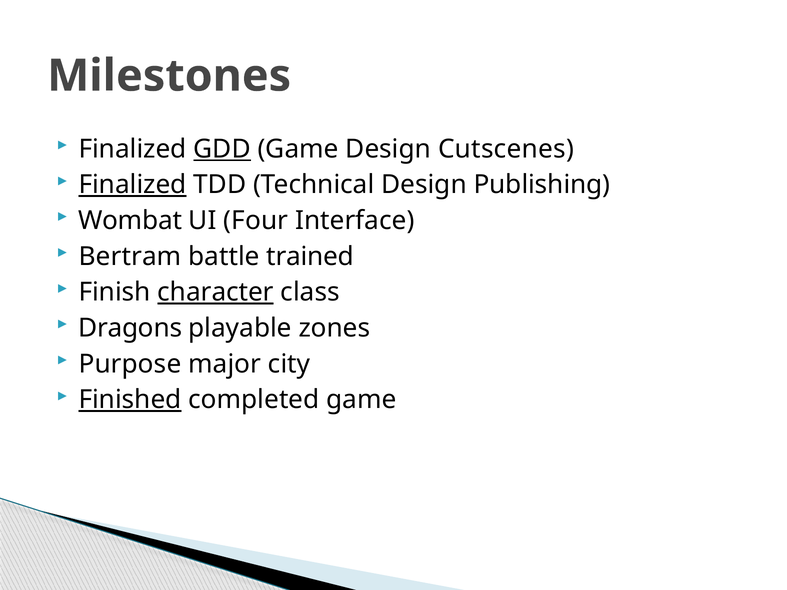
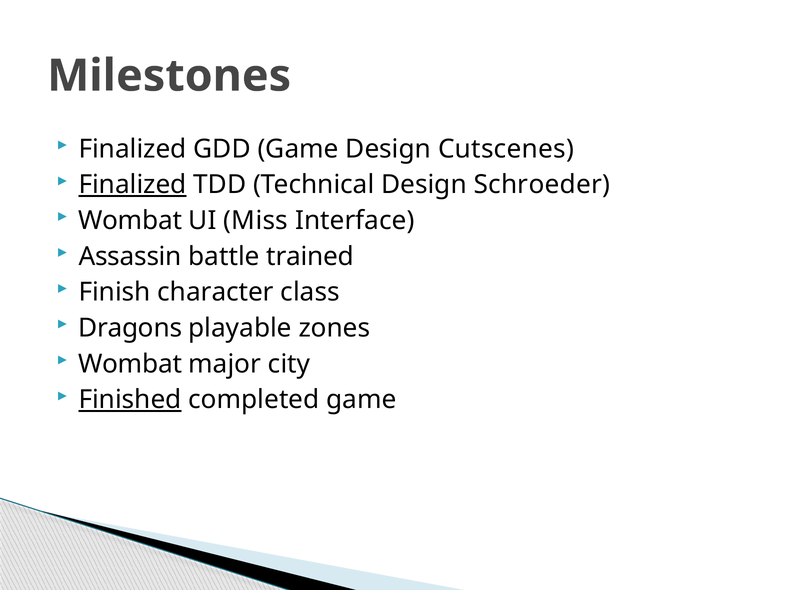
GDD underline: present -> none (222, 149)
Publishing: Publishing -> Schroeder (542, 185)
Four: Four -> Miss (256, 221)
Bertram: Bertram -> Assassin (130, 257)
character underline: present -> none (216, 292)
Purpose: Purpose -> Wombat (130, 364)
